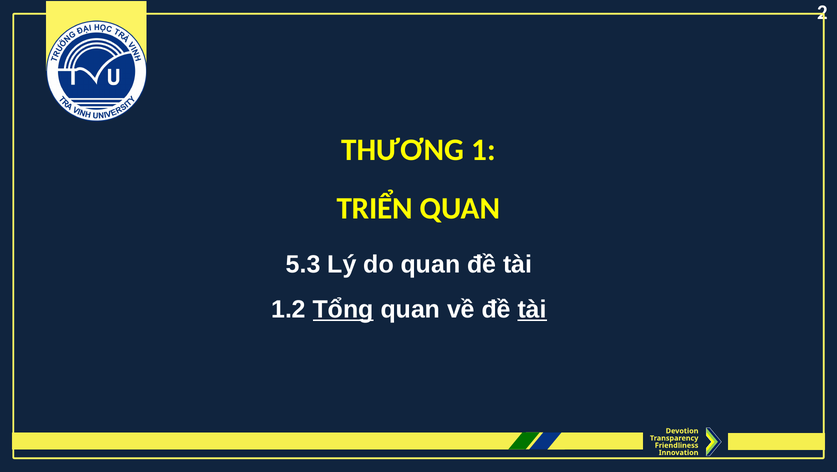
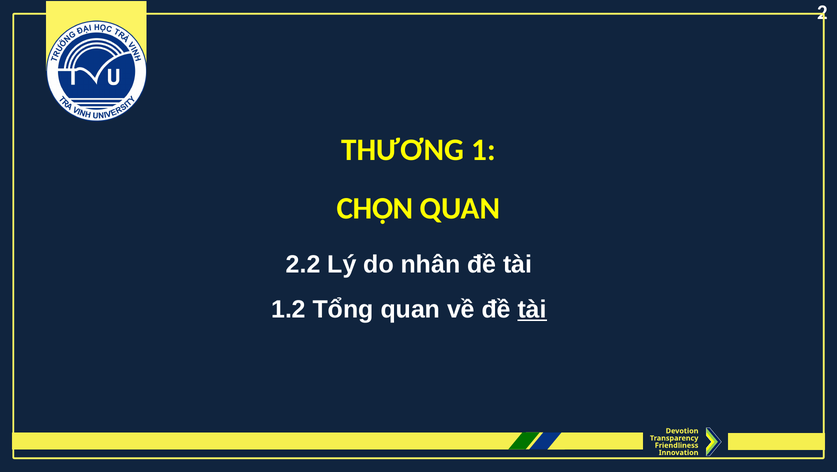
TRIỂN: TRIỂN -> CHỌN (375, 208)
5.3: 5.3 -> 2.2 (303, 264)
do quan: quan -> nhân (430, 264)
Tổng underline: present -> none (343, 309)
